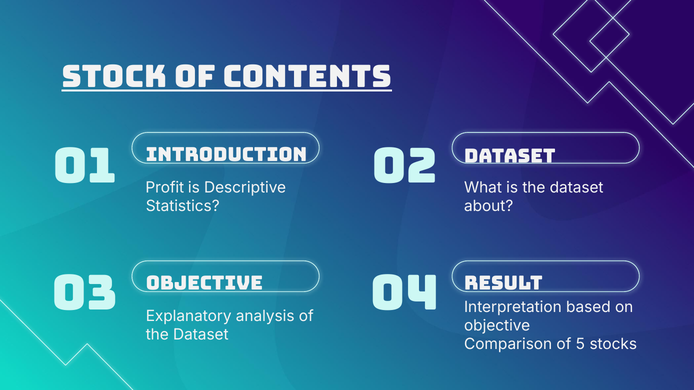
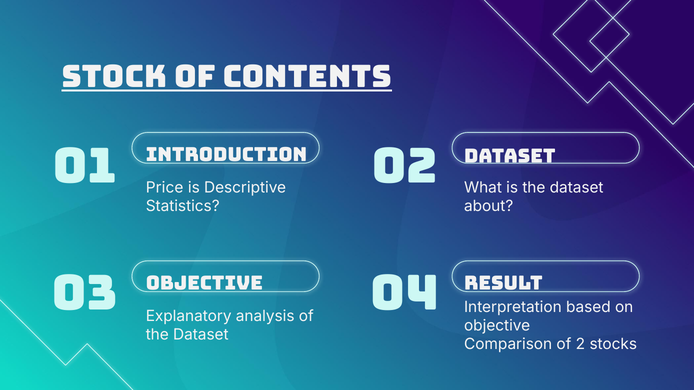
Profit: Profit -> Price (165, 188)
5: 5 -> 2 (580, 344)
